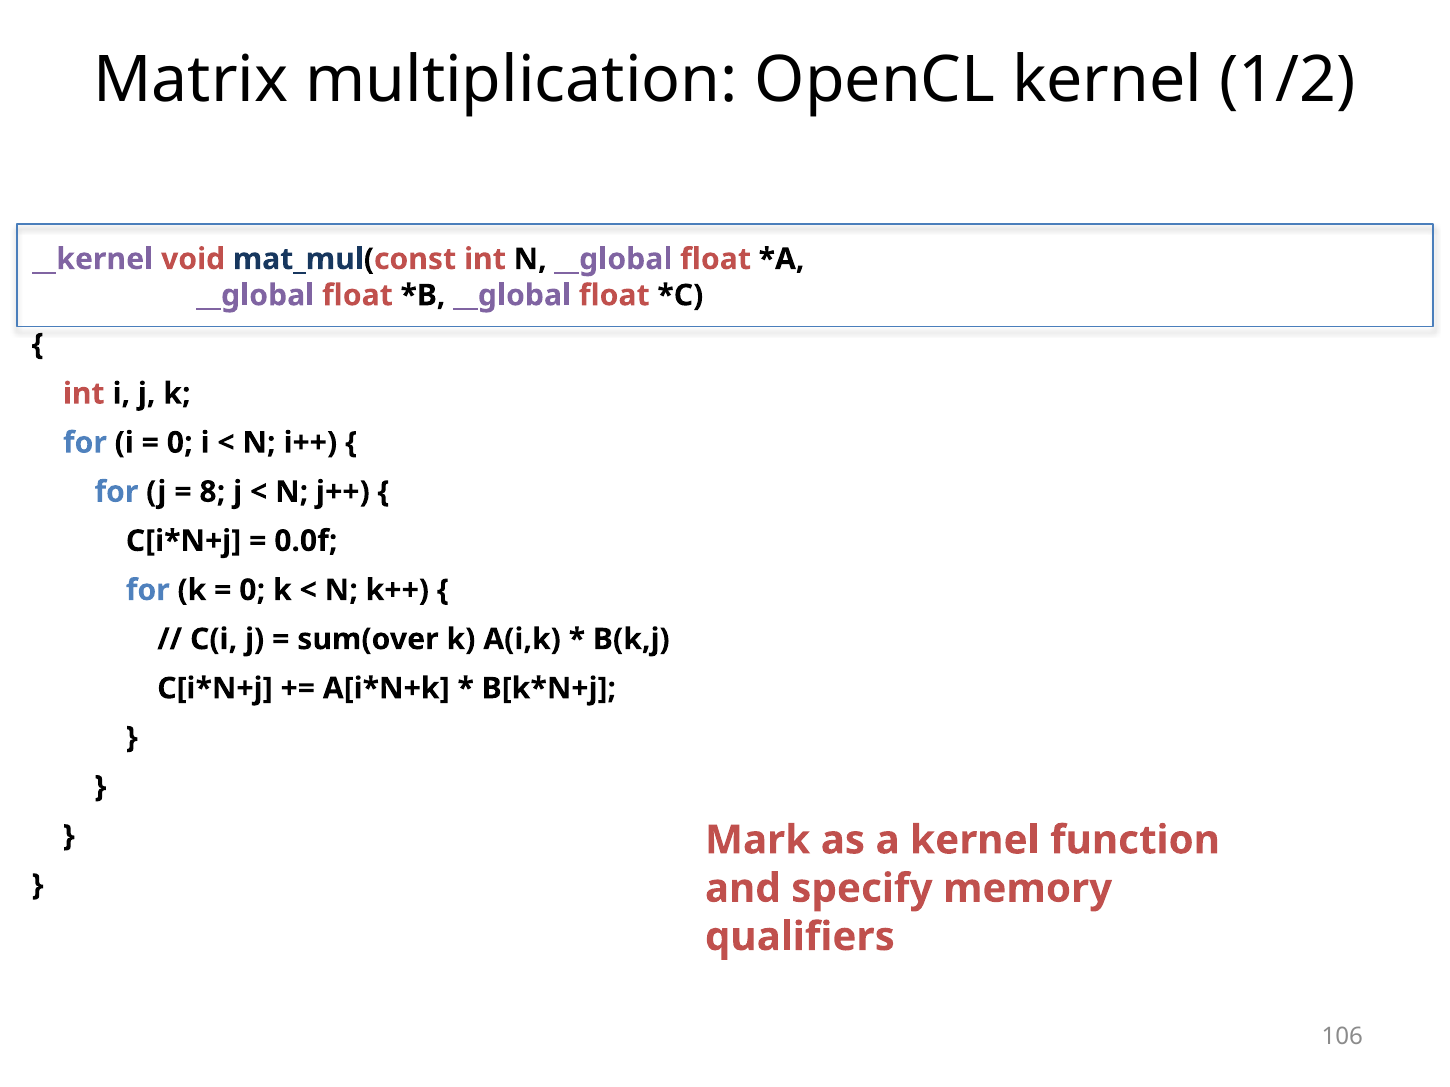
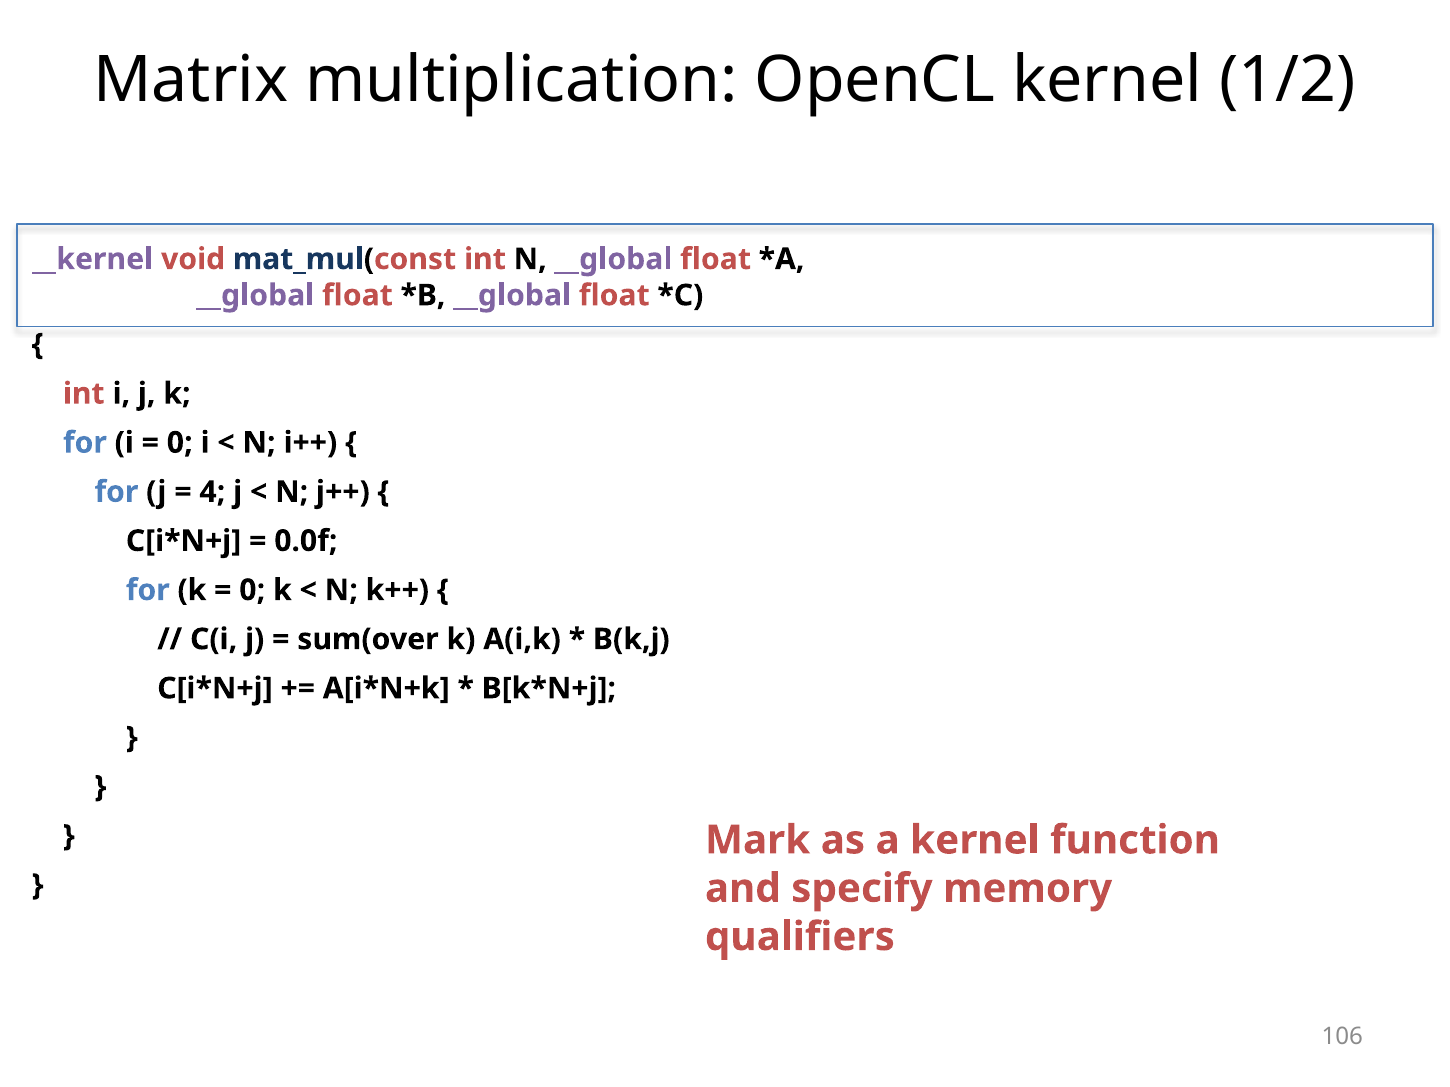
8: 8 -> 4 (212, 492)
